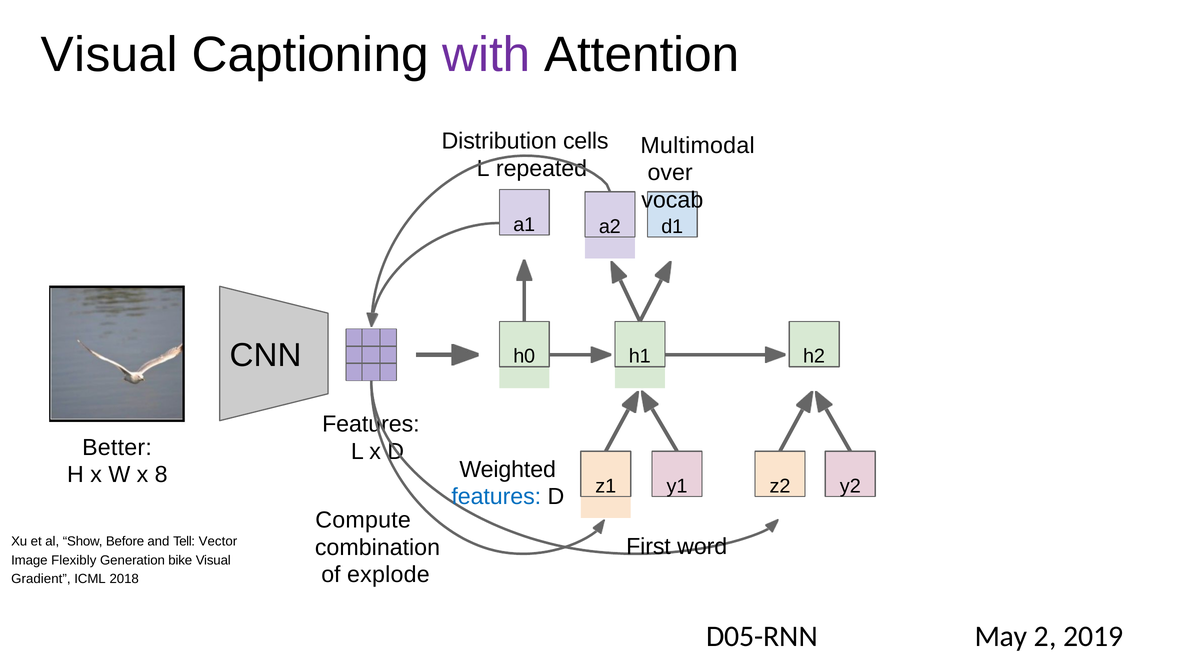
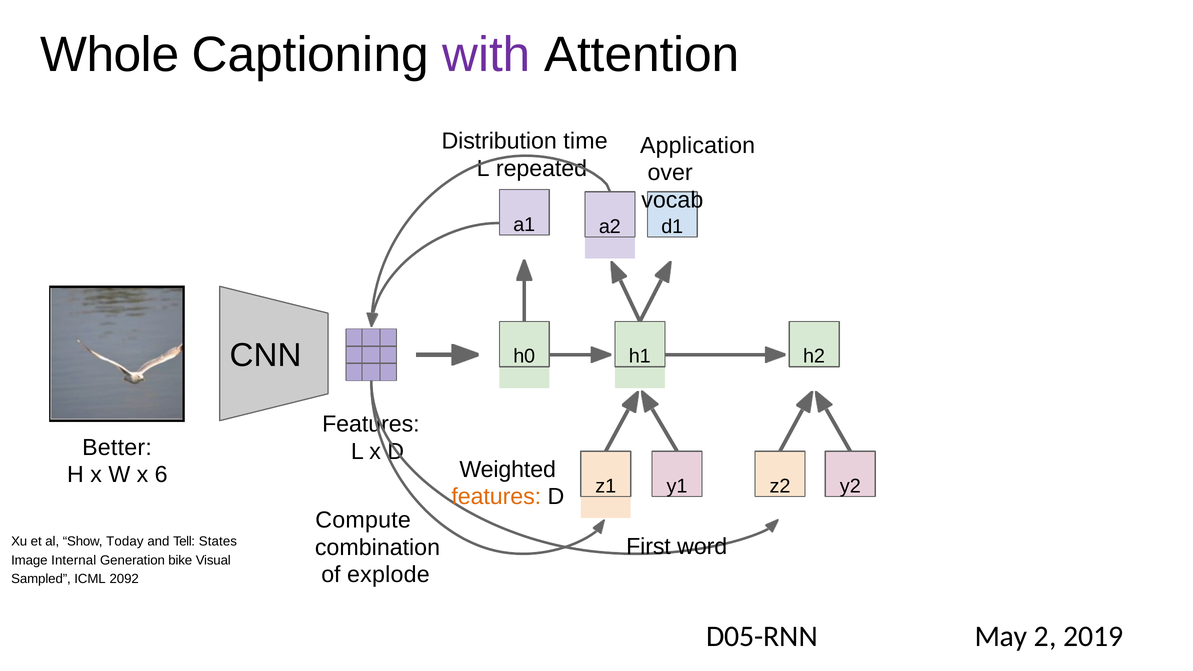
Visual: Visual -> Whole (110, 55)
cells: cells -> time (586, 141)
Multimodal: Multimodal -> Application (698, 145)
8: 8 -> 6 (161, 475)
features colour: blue -> orange (496, 497)
Before: Before -> Today (125, 542)
Vector: Vector -> States (218, 542)
Flexibly: Flexibly -> Internal (74, 560)
Gradient: Gradient -> Sampled (41, 579)
2018: 2018 -> 2092 (124, 579)
